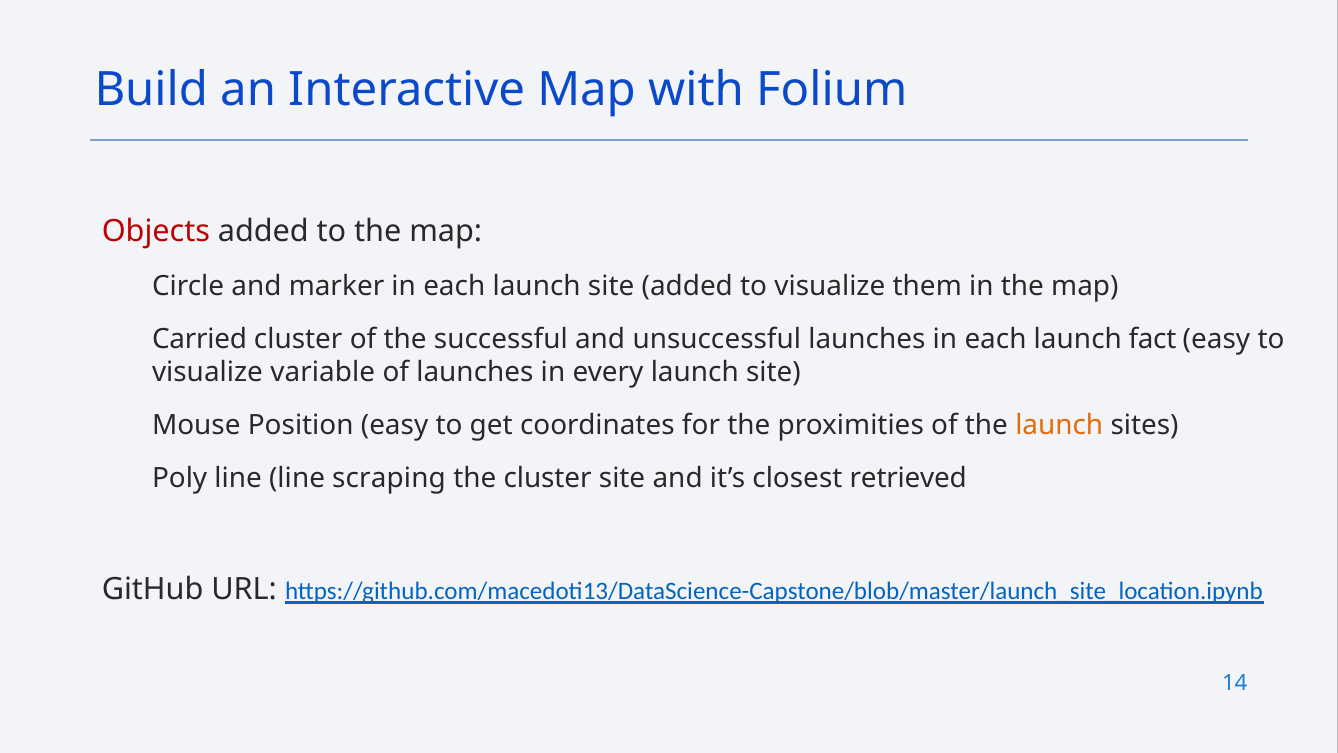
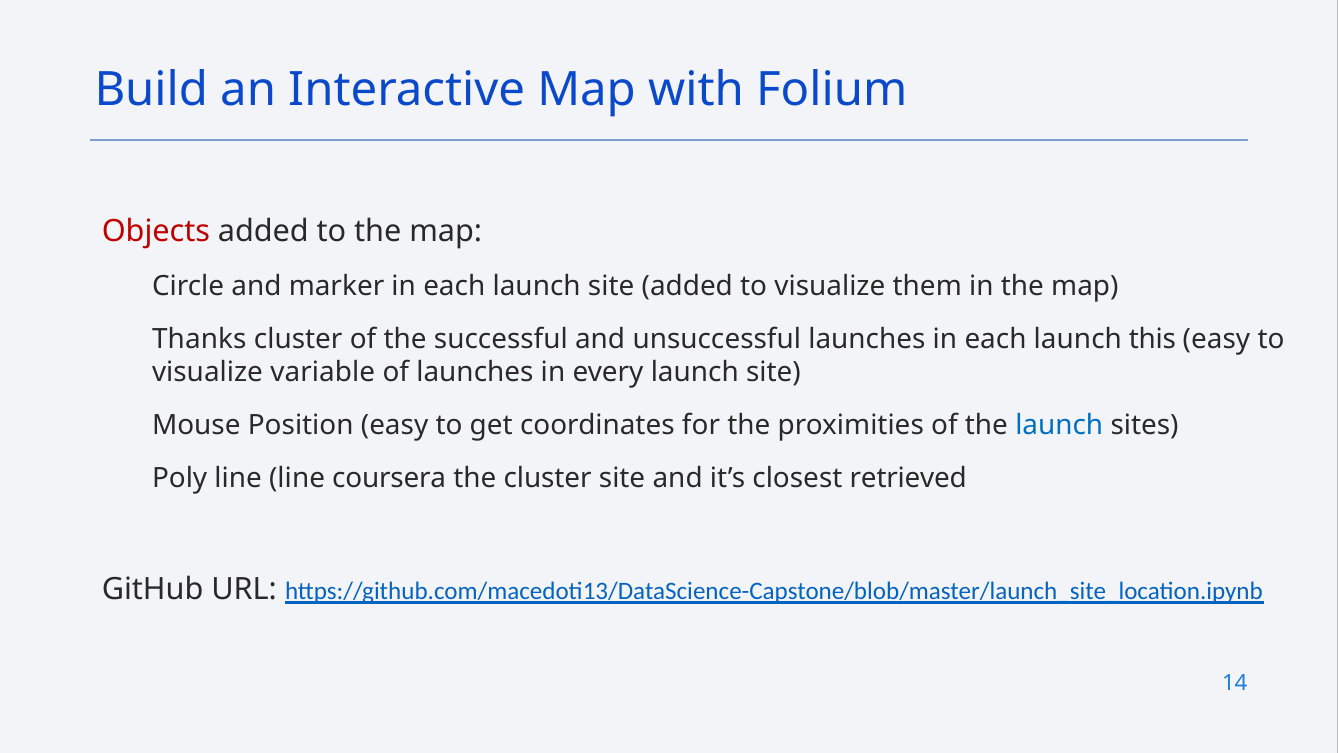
Carried: Carried -> Thanks (199, 339)
fact: fact -> this (1152, 339)
launch colour: orange -> blue (1059, 425)
scraping: scraping -> coursera (389, 478)
